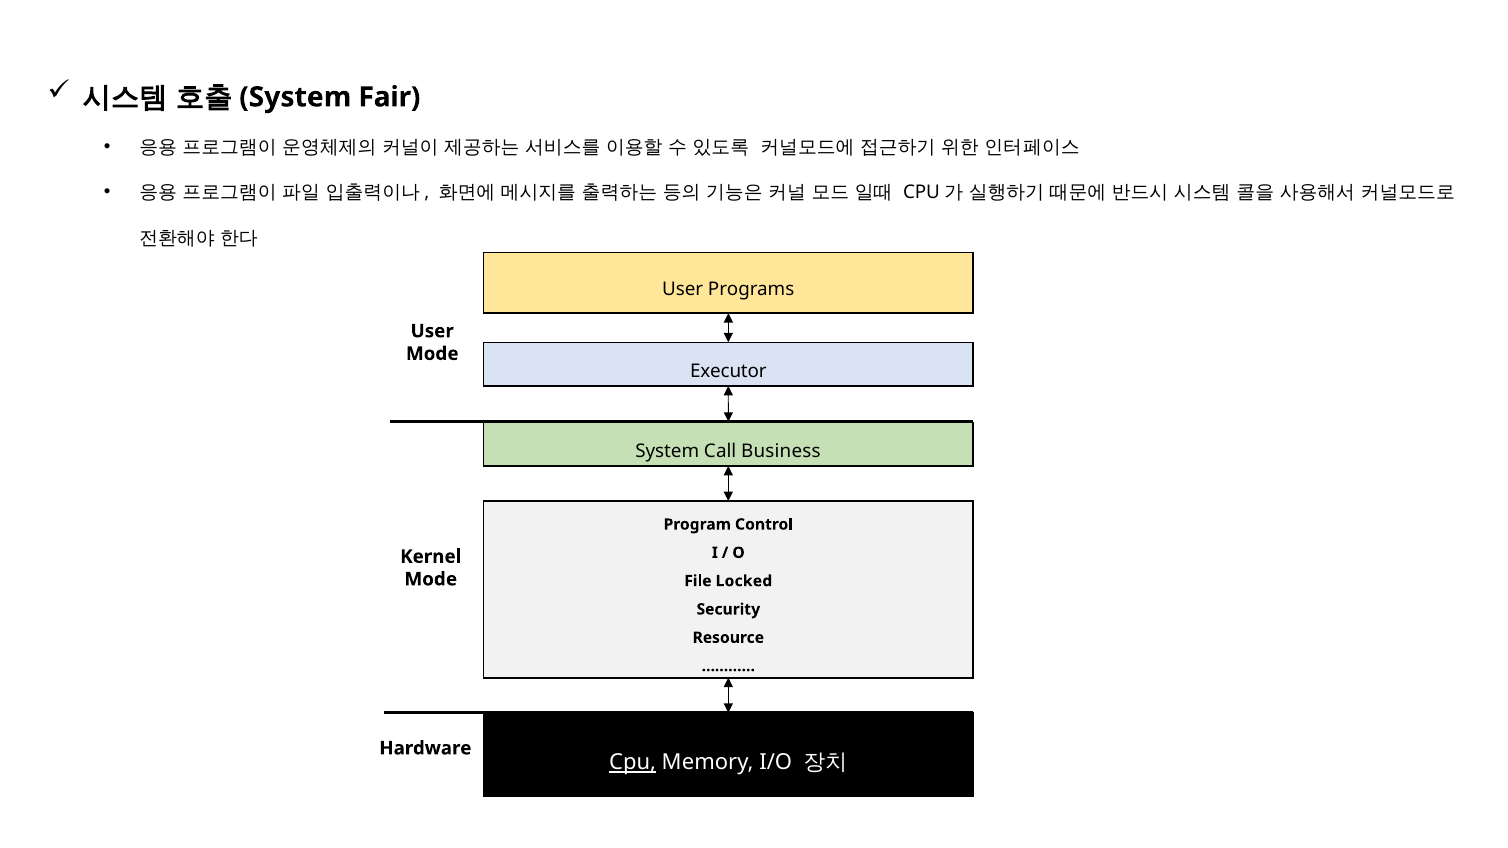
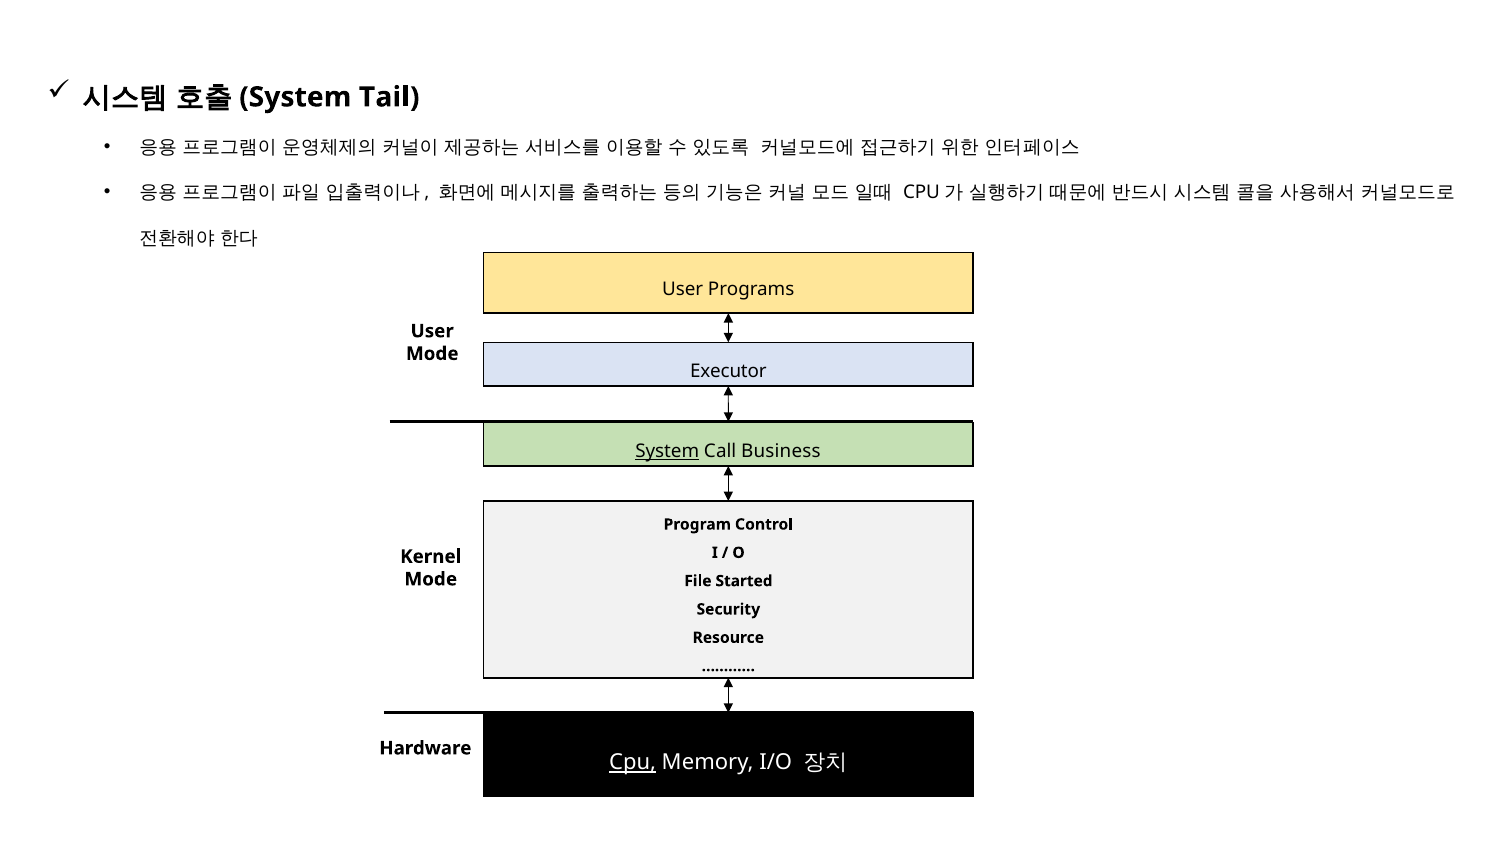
Fair: Fair -> Tail (389, 97)
System underline: none -> present (667, 451)
Locked: Locked -> Started (744, 581)
